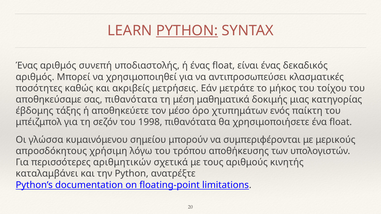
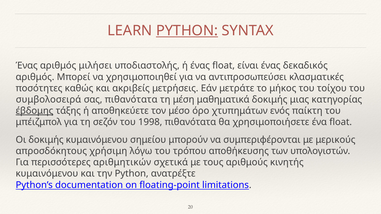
συνεπή: συνεπή -> μιλήσει (95, 66)
αποθηκεύσαμε: αποθηκεύσαμε -> συμβολοσειρά (48, 100)
έβδομης underline: none -> present (35, 111)
Οι γλώσσα: γλώσσα -> δοκιμής (46, 140)
καταλαμβάνει: καταλαμβάνει -> κυμαινόμενου (47, 174)
